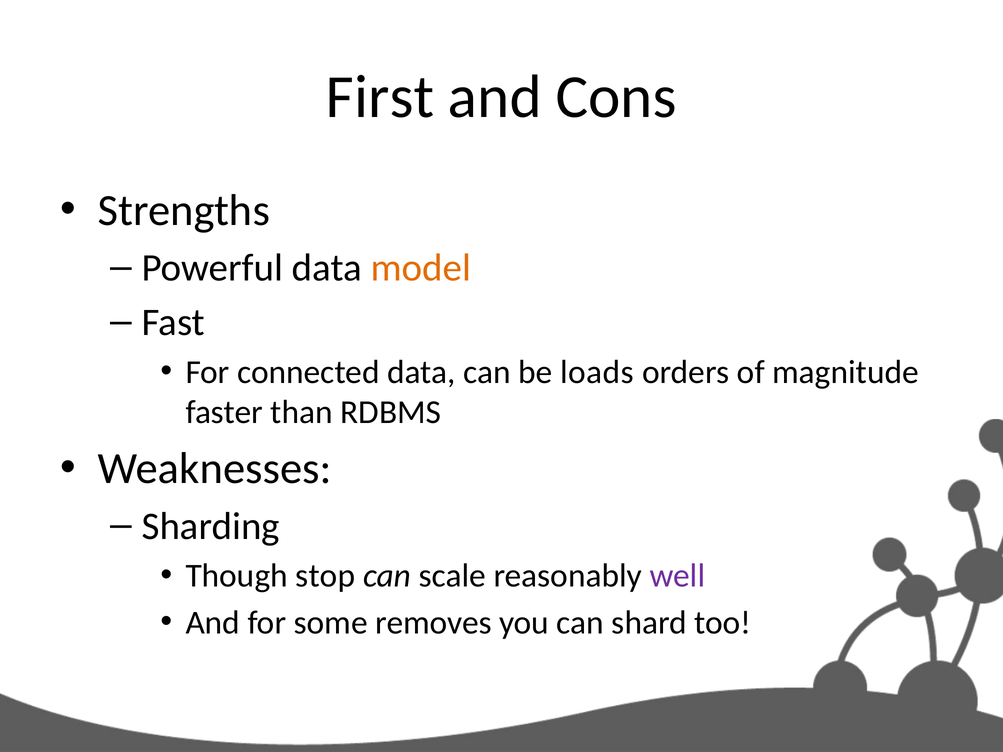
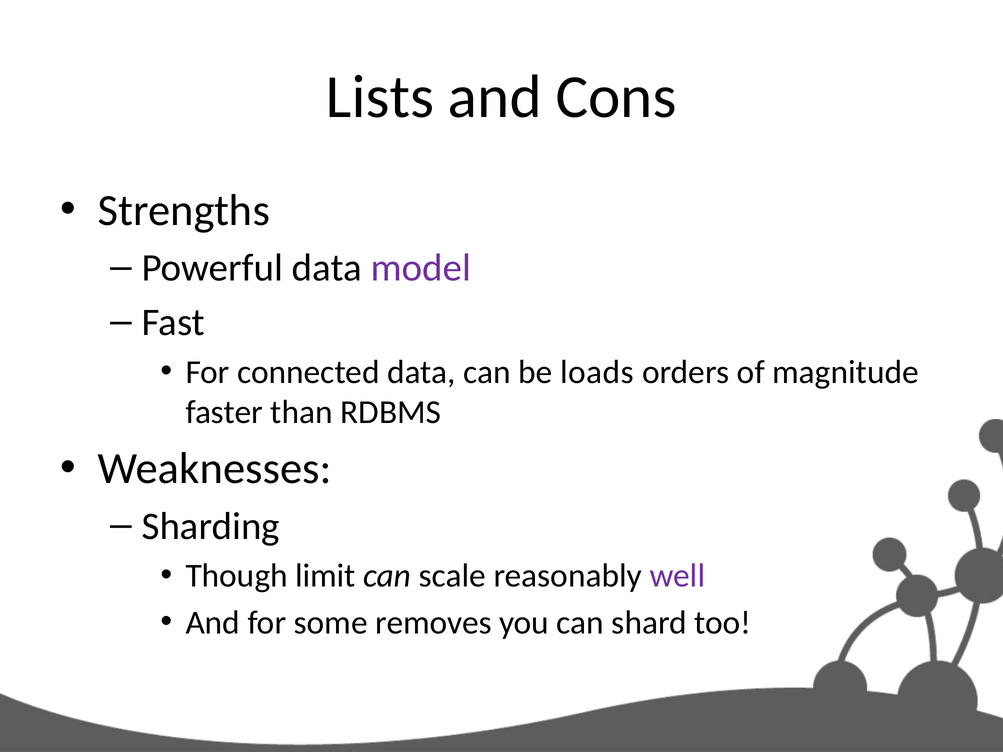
First: First -> Lists (380, 97)
model colour: orange -> purple (421, 268)
stop: stop -> limit (325, 576)
